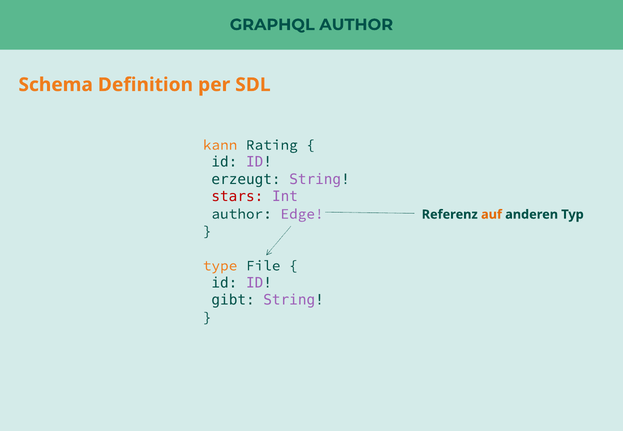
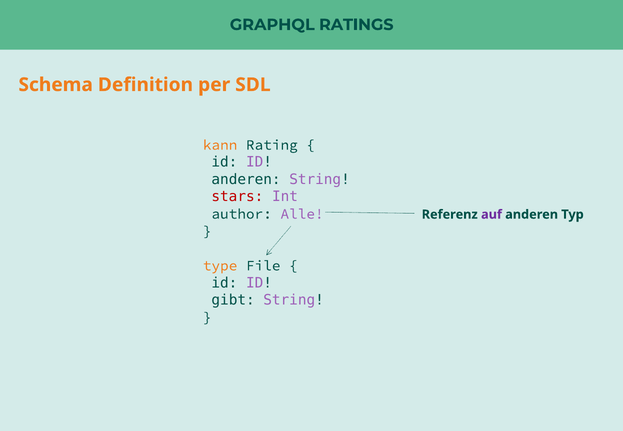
GRAPHQL AUTHOR: AUTHOR -> RATINGS (356, 25)
erzeugt: erzeugt -> anderen (246, 180)
Edge: Edge -> Alle (302, 214)
auf colour: orange -> purple (491, 215)
